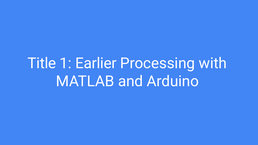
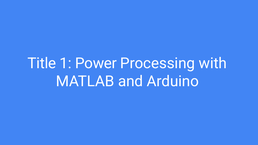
Earlier: Earlier -> Power (96, 63)
